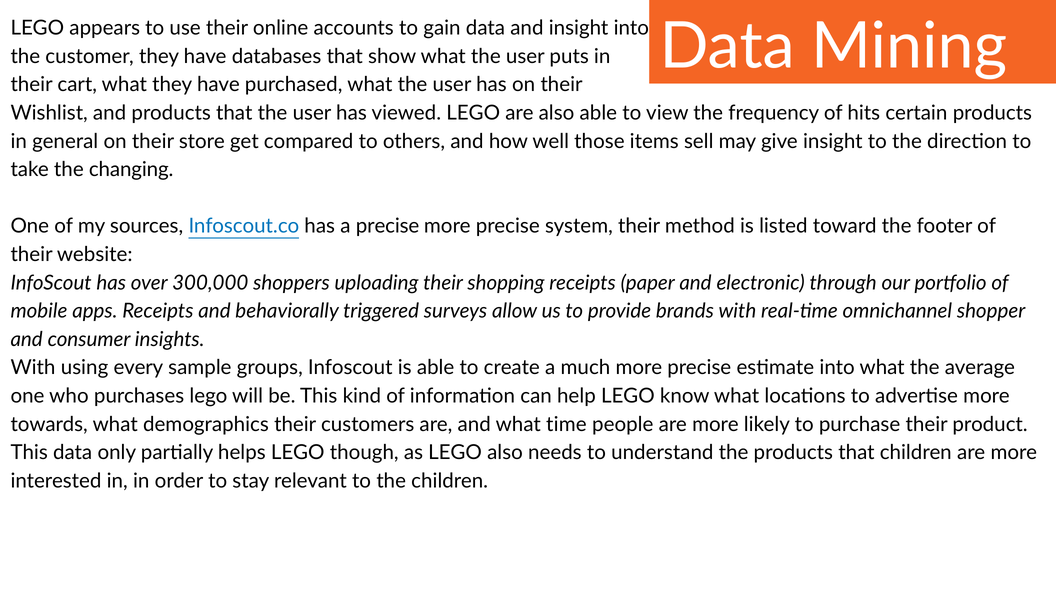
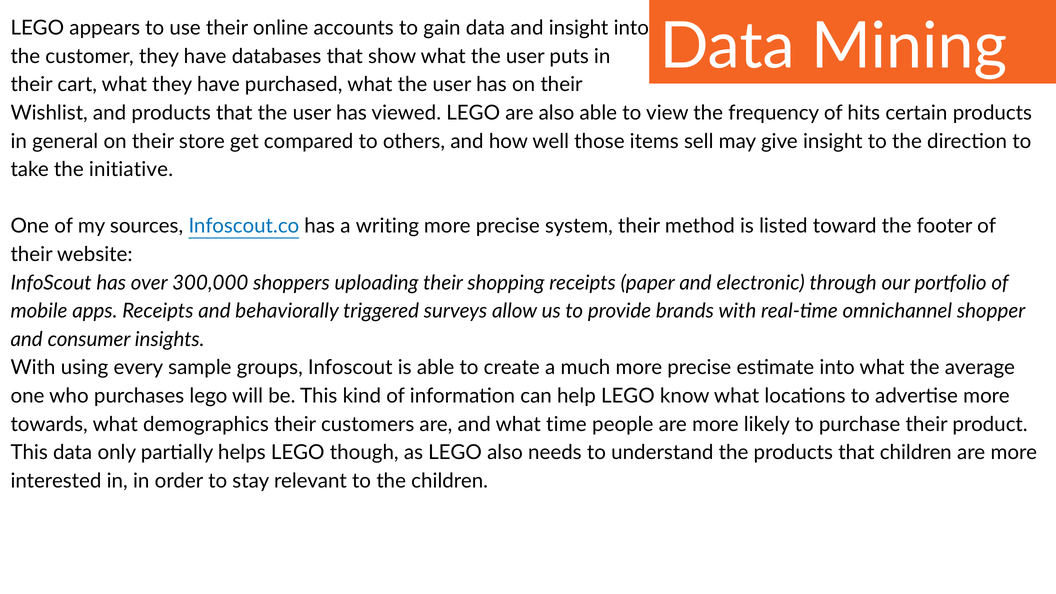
changing: changing -> initiative (131, 170)
a precise: precise -> writing (387, 226)
